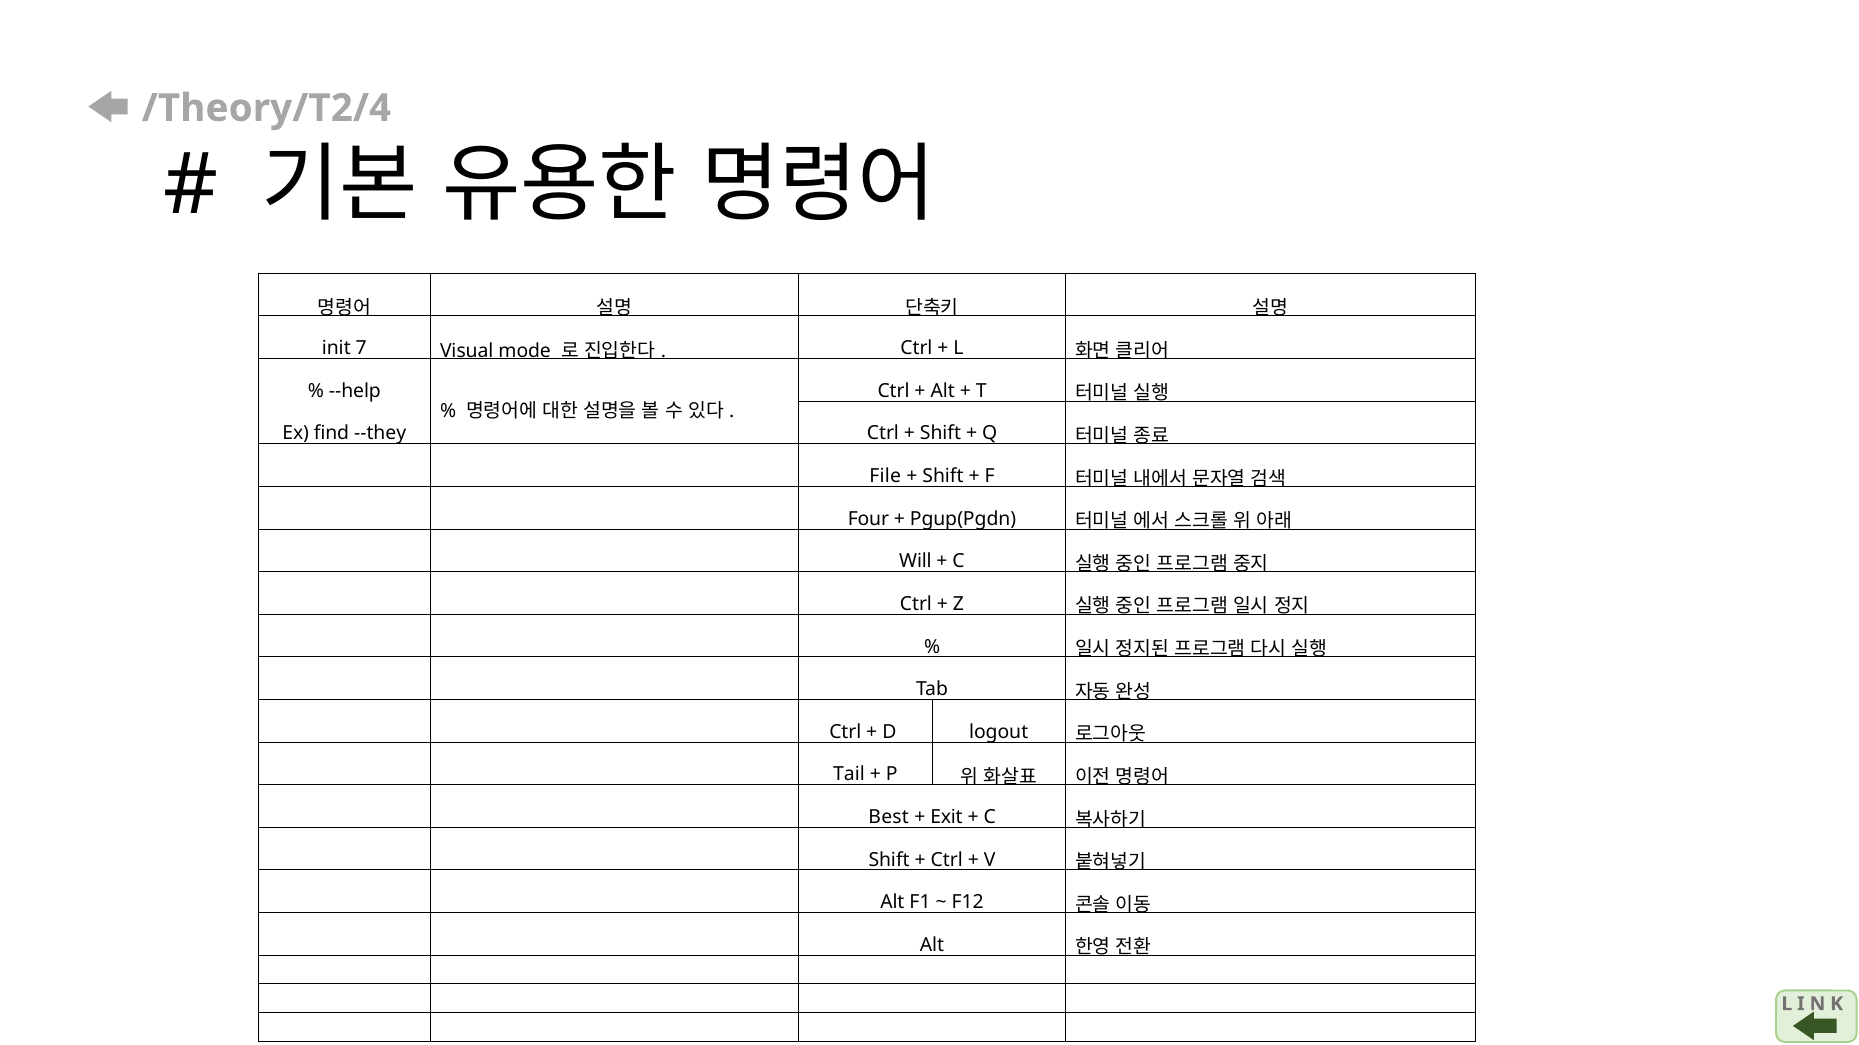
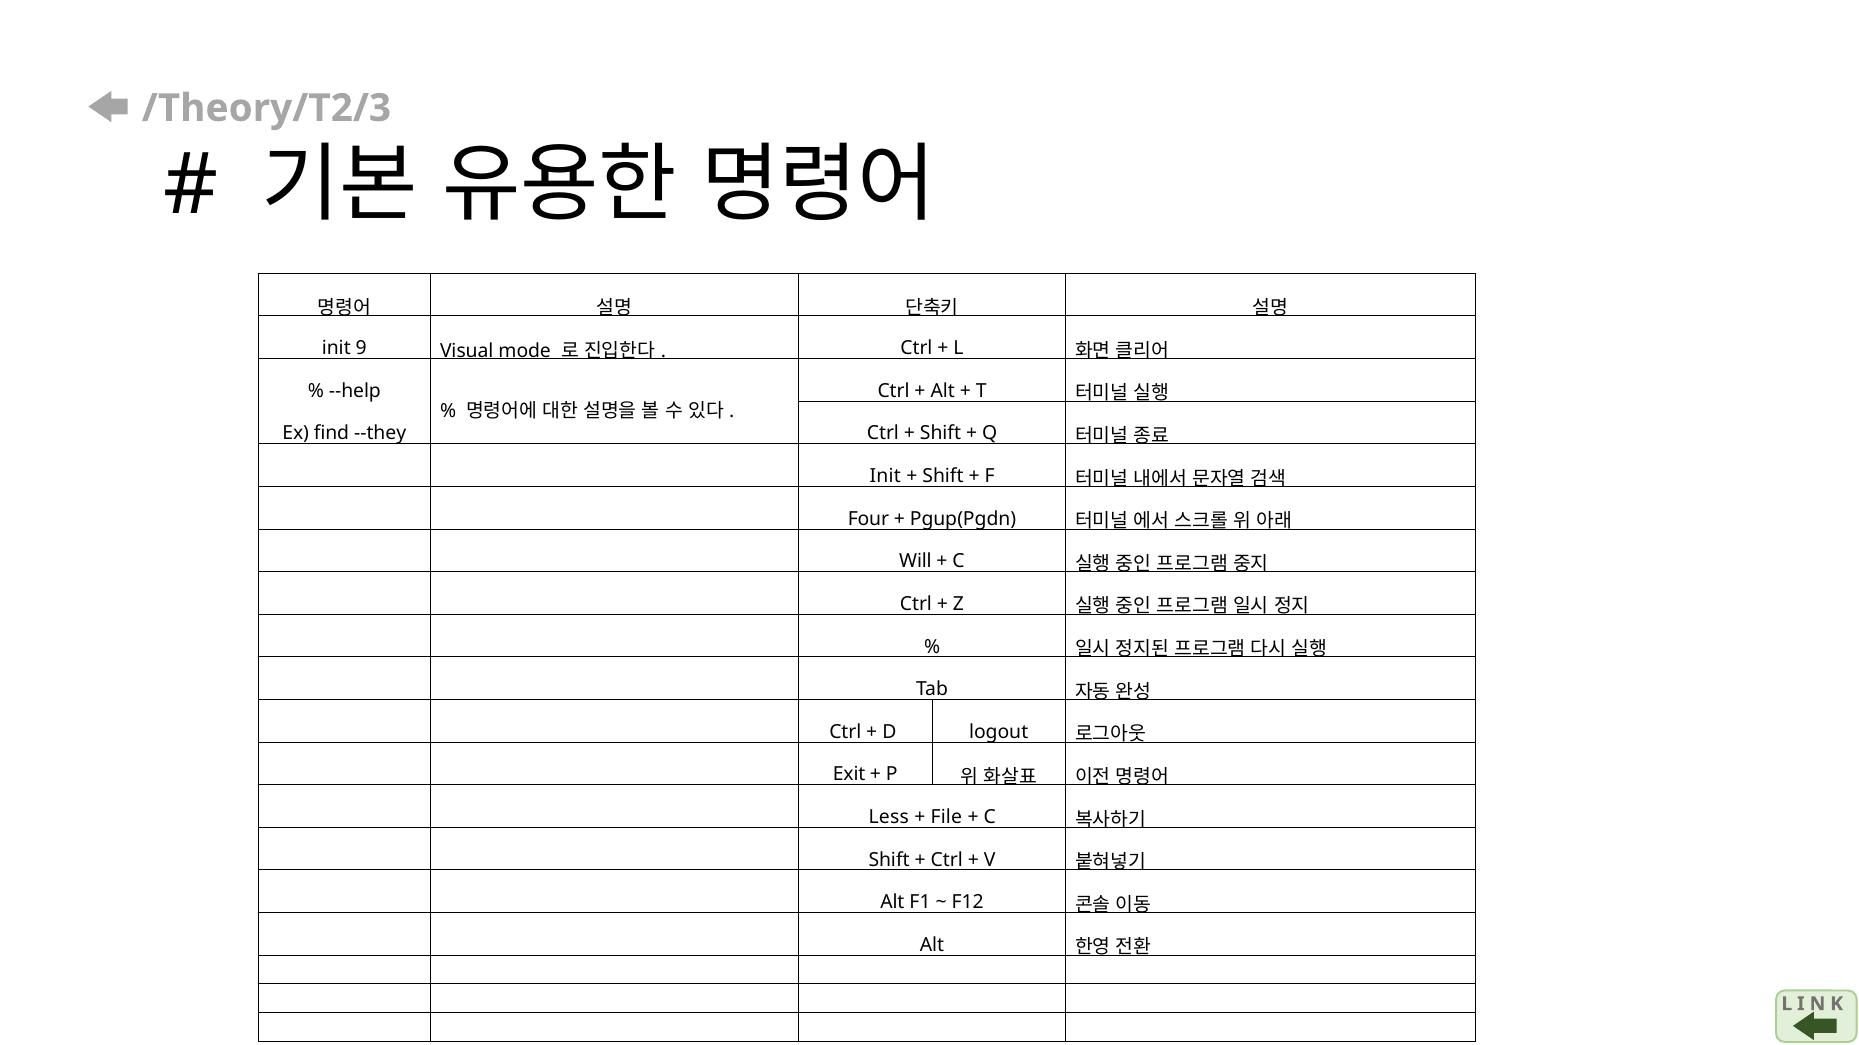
/Theory/T2/4: /Theory/T2/4 -> /Theory/T2/3 (266, 108)
7: 7 -> 9 (361, 349)
File: File -> Init (885, 476)
Tail: Tail -> Exit (849, 775)
Best: Best -> Less (889, 818)
Exit: Exit -> File (946, 818)
